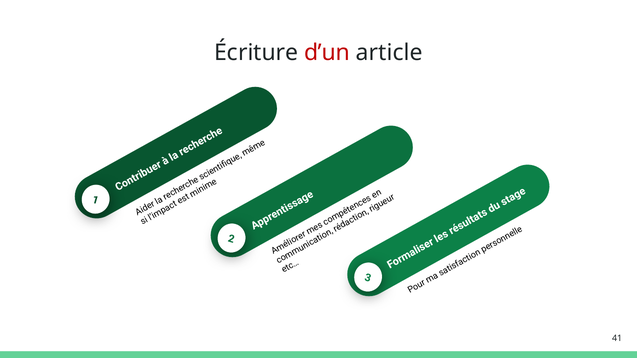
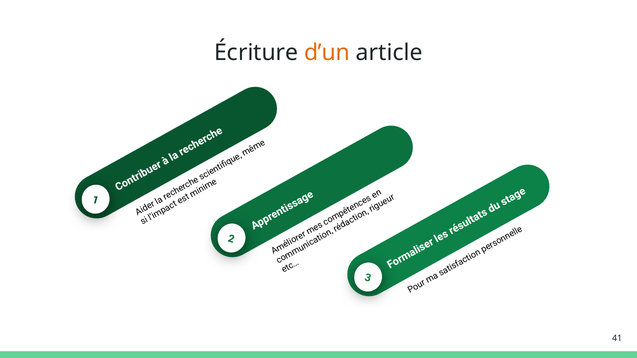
d’un colour: red -> orange (327, 53)
